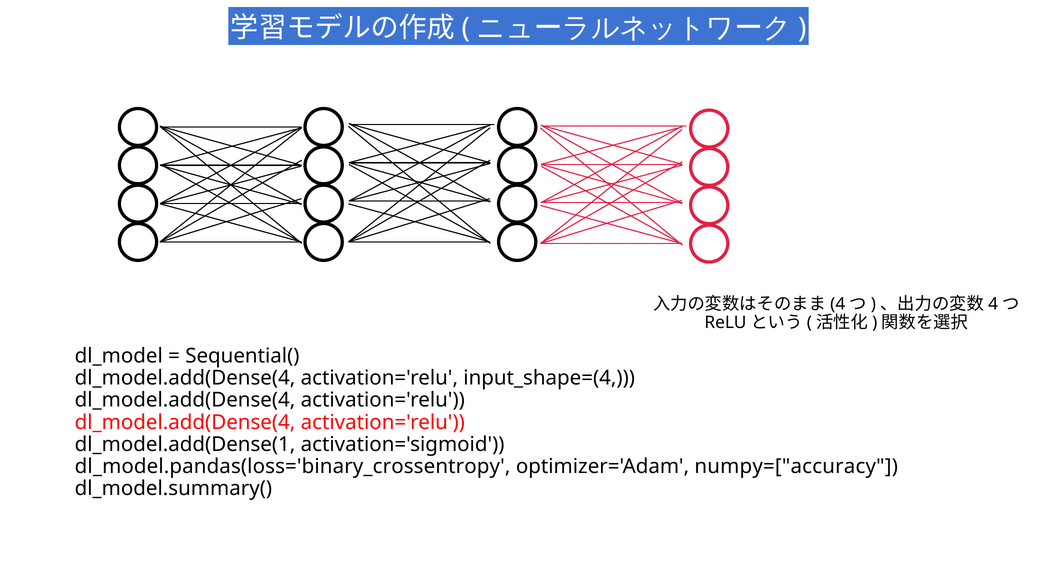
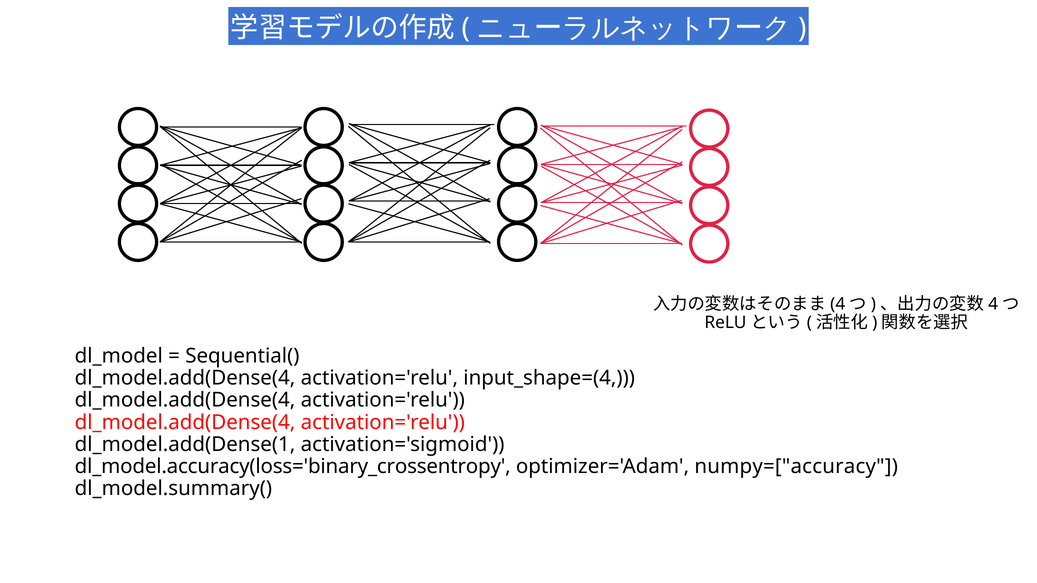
dl_model.pandas(loss='binary_crossentropy: dl_model.pandas(loss='binary_crossentropy -> dl_model.accuracy(loss='binary_crossentropy (293, 467)
